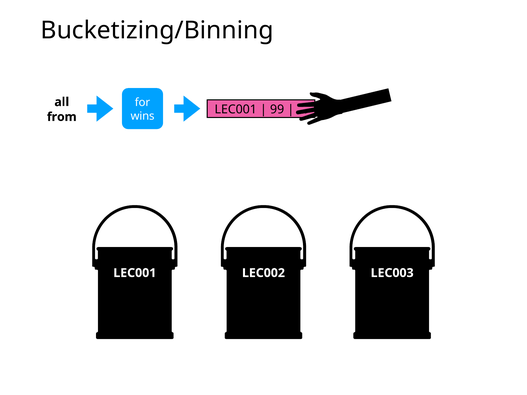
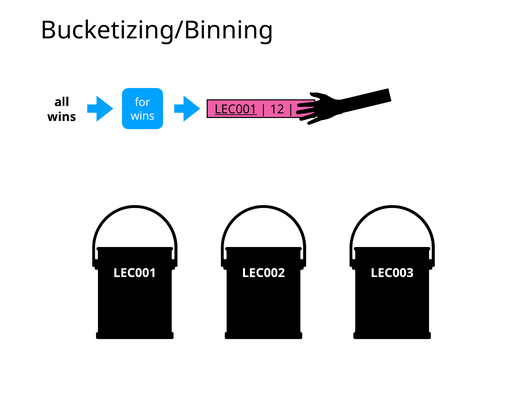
LEC001 underline: none -> present (236, 110)
99: 99 -> 12 (277, 110)
from: from -> wins (62, 117)
